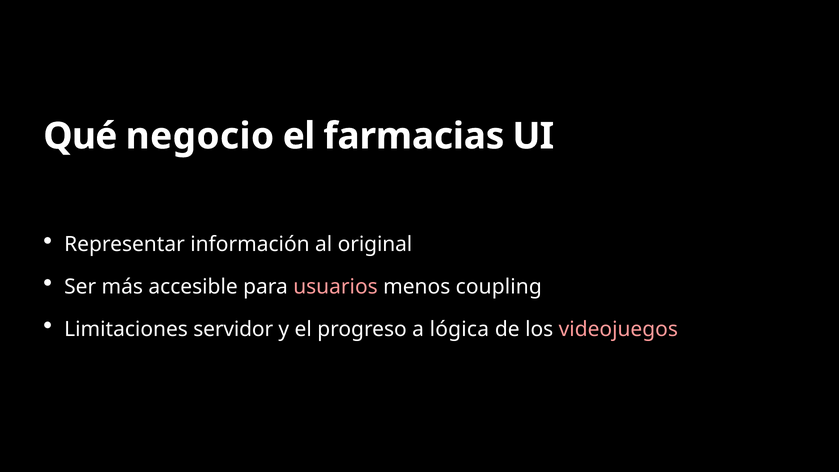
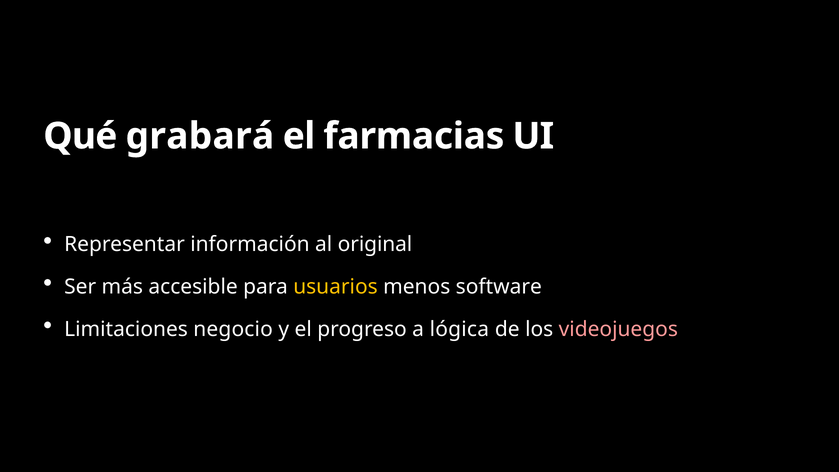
negocio: negocio -> grabará (200, 136)
usuarios colour: pink -> yellow (336, 287)
coupling: coupling -> software (499, 287)
servidor: servidor -> negocio (233, 329)
